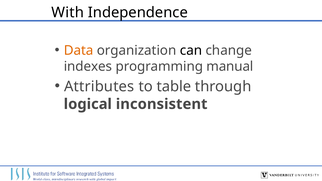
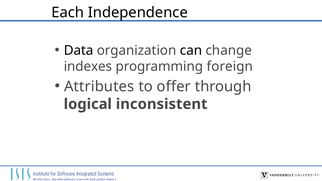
With: With -> Each (68, 13)
Data colour: orange -> black (79, 50)
manual: manual -> foreign (230, 67)
table: table -> offer (174, 86)
